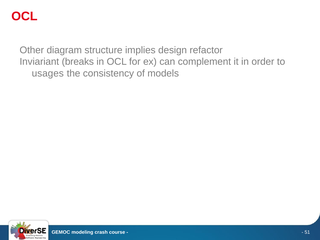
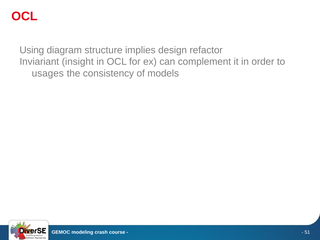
Other: Other -> Using (32, 50)
breaks: breaks -> insight (78, 62)
